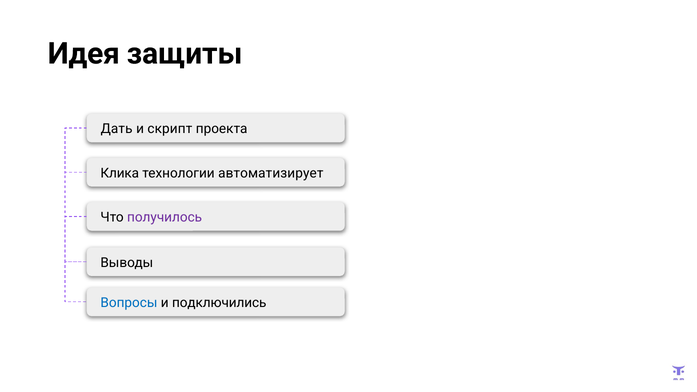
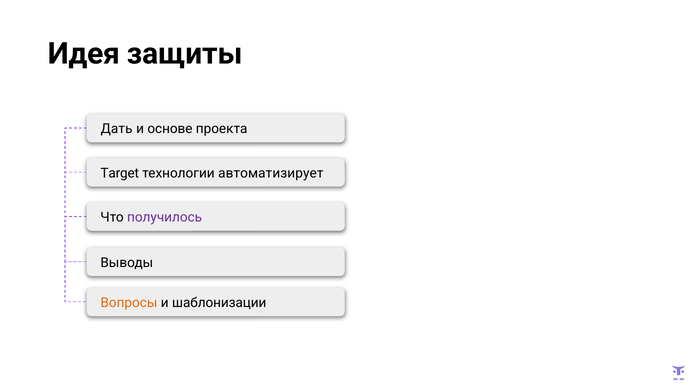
скрипт: скрипт -> основе (170, 129)
Клика: Клика -> Target (120, 173)
Вопросы colour: blue -> orange (129, 303)
подключились: подключились -> шаблонизации (219, 303)
